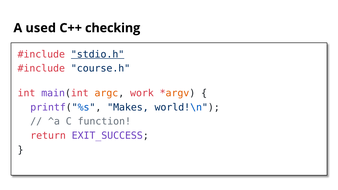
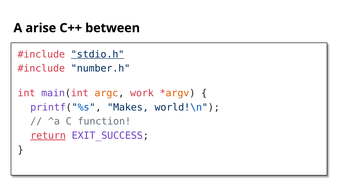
used: used -> arise (41, 28)
checking: checking -> between (113, 28)
course.h: course.h -> number.h (101, 68)
return underline: none -> present (48, 136)
